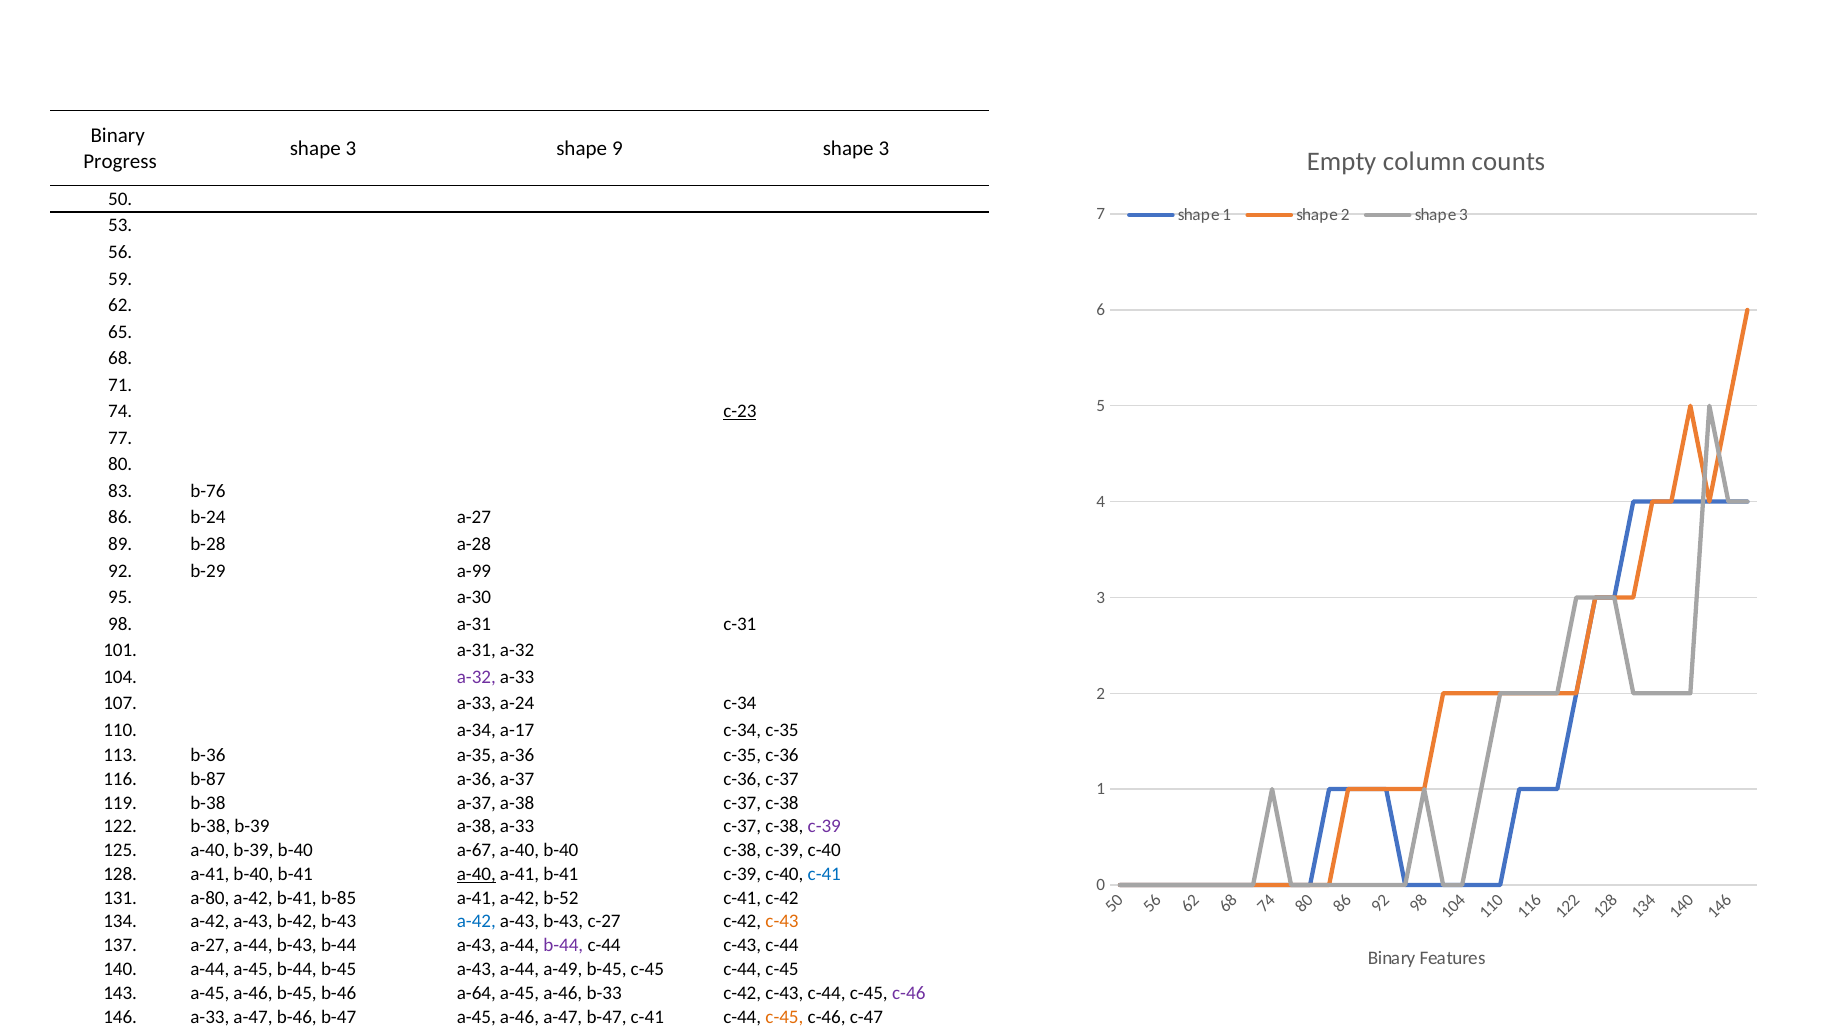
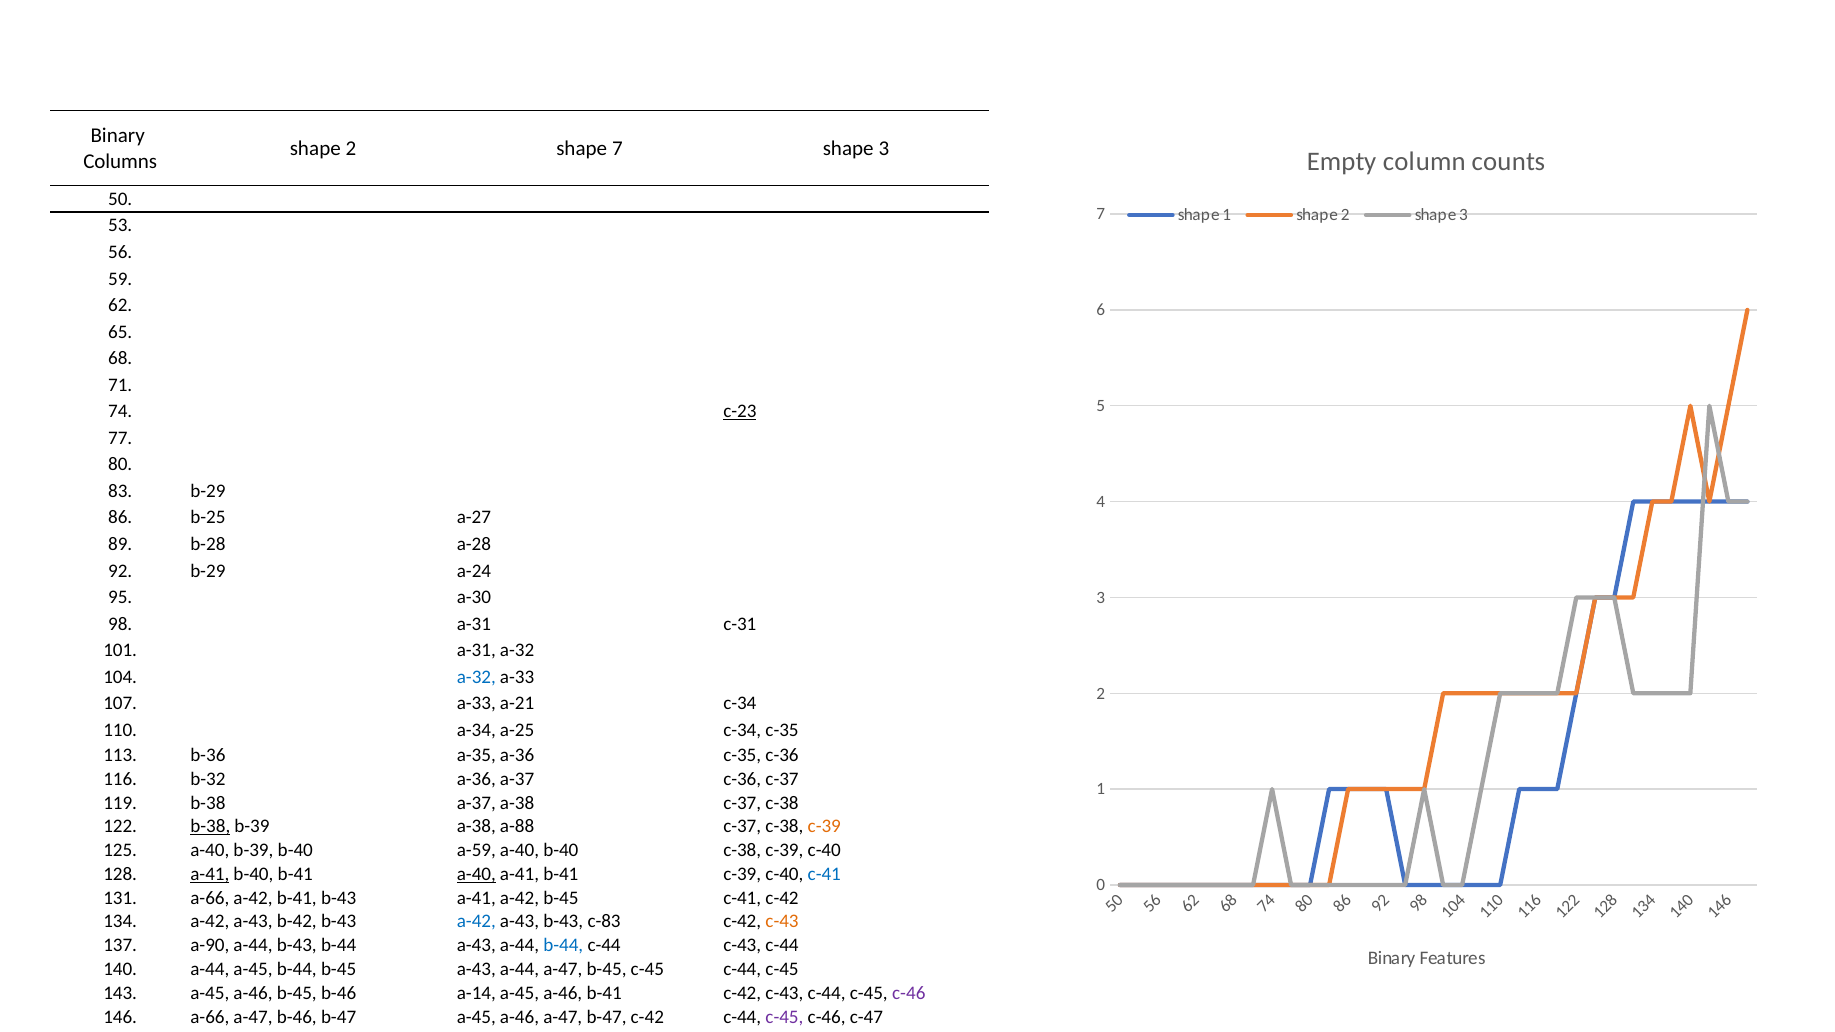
3: 3 -> 2 (351, 149)
shape 9: 9 -> 7 (617, 149)
Progress: Progress -> Columns (120, 162)
83 b-76: b-76 -> b-29 (208, 491)
b-24: b-24 -> b-25 (208, 518)
a-99: a-99 -> a-24 (474, 571)
a-32 colour: purple -> blue (476, 677)
a-24: a-24 -> a-21 (517, 704)
a-17: a-17 -> a-25 (517, 730)
b-87: b-87 -> b-32 (208, 779)
b-38 underline: none -> present (210, 827)
a-38 a-33: a-33 -> a-88 (517, 827)
c-39 colour: purple -> orange (824, 827)
a-67: a-67 -> a-59 (476, 850)
a-41 underline: none -> present (210, 874)
131 a-80: a-80 -> a-66 (210, 898)
b-41 b-85: b-85 -> b-43 (339, 898)
a-42 b-52: b-52 -> b-45 (561, 898)
c-27: c-27 -> c-83 (604, 922)
137 a-27: a-27 -> a-90 (210, 946)
b-44 colour: purple -> blue (563, 946)
a-44 a-49: a-49 -> a-47 (563, 969)
a-64: a-64 -> a-14 (476, 993)
a-46 b-33: b-33 -> b-41 (604, 993)
146 a-33: a-33 -> a-66 (210, 1017)
b-47 c-41: c-41 -> c-42 (647, 1017)
c-45 colour: orange -> purple (784, 1017)
